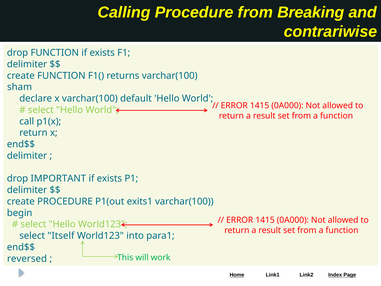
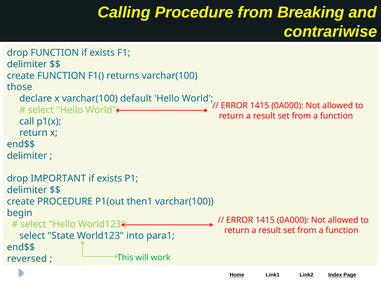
sham: sham -> those (20, 87)
exits1: exits1 -> then1 (140, 201)
Itself: Itself -> State (61, 236)
